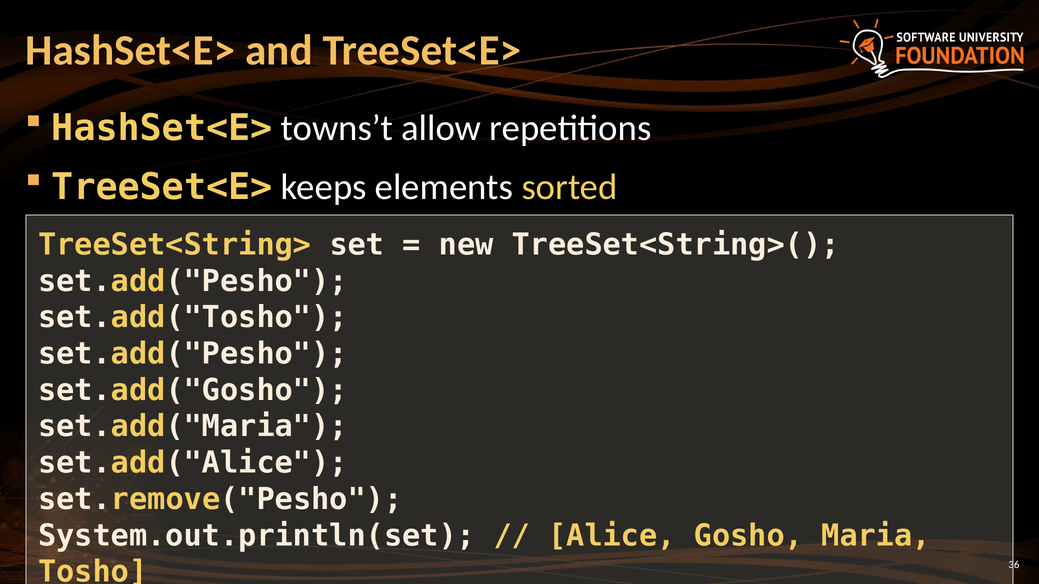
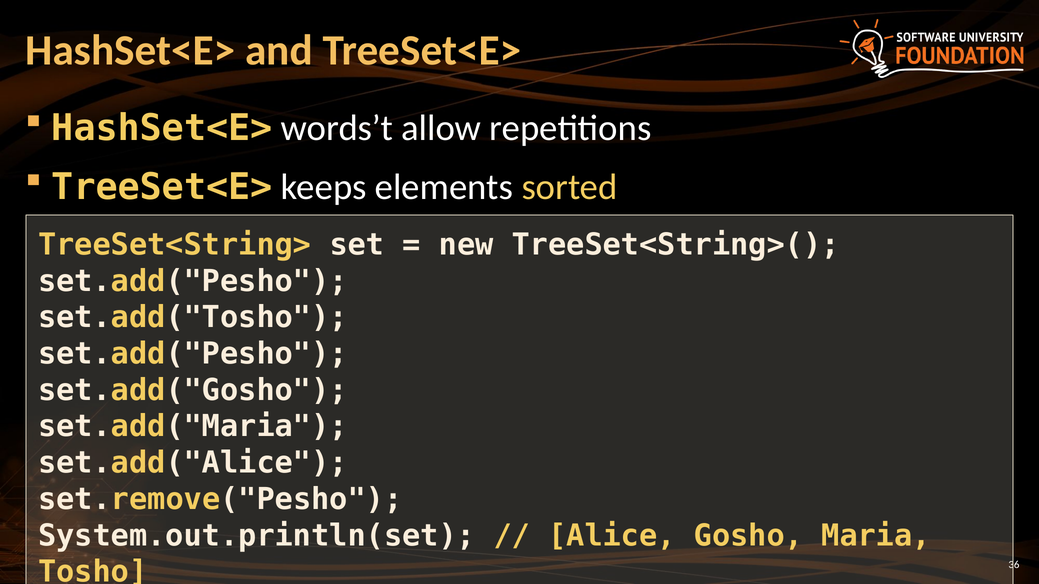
towns’t: towns’t -> words’t (337, 128)
